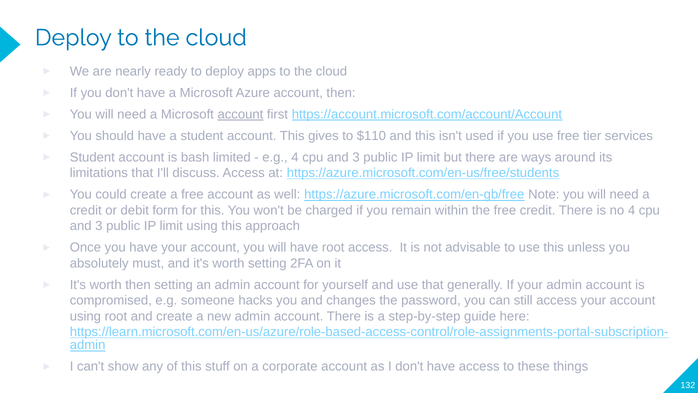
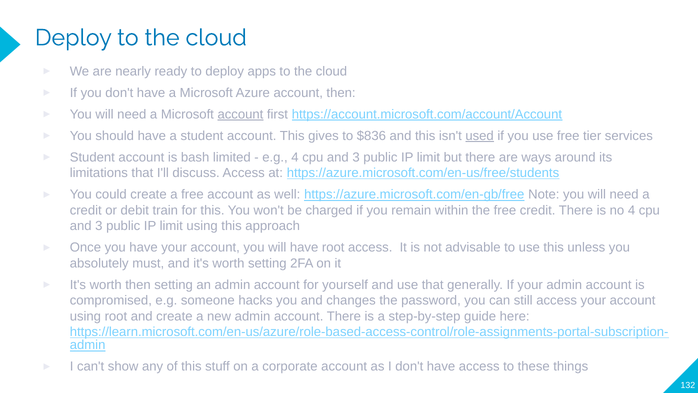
$110: $110 -> $836 (371, 136)
used underline: none -> present (480, 136)
form: form -> train (165, 210)
